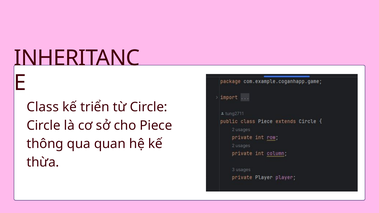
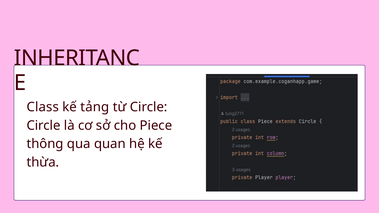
triển: triển -> tảng (95, 107)
